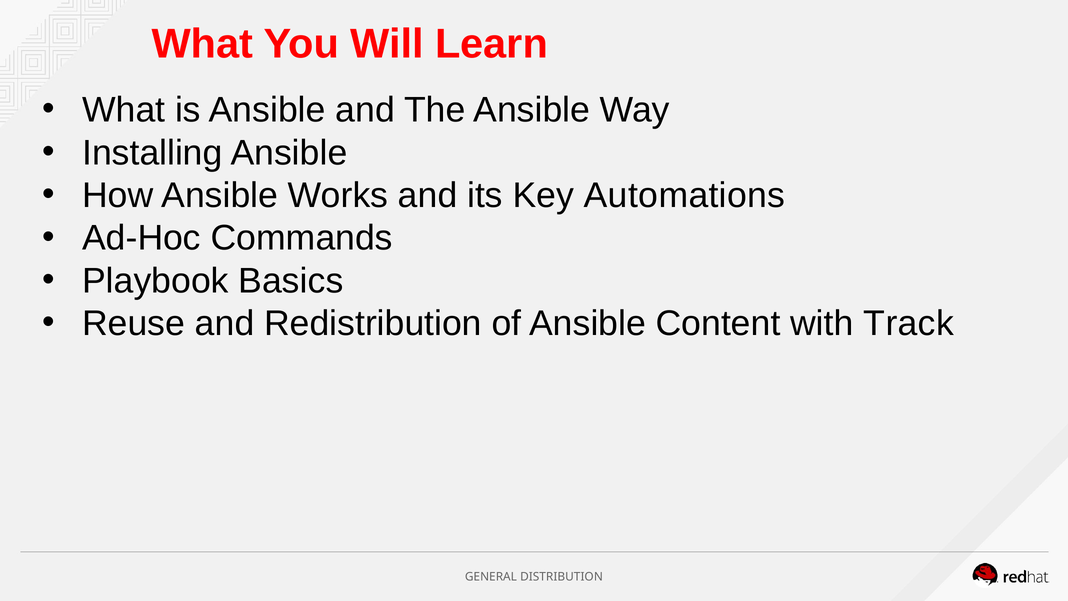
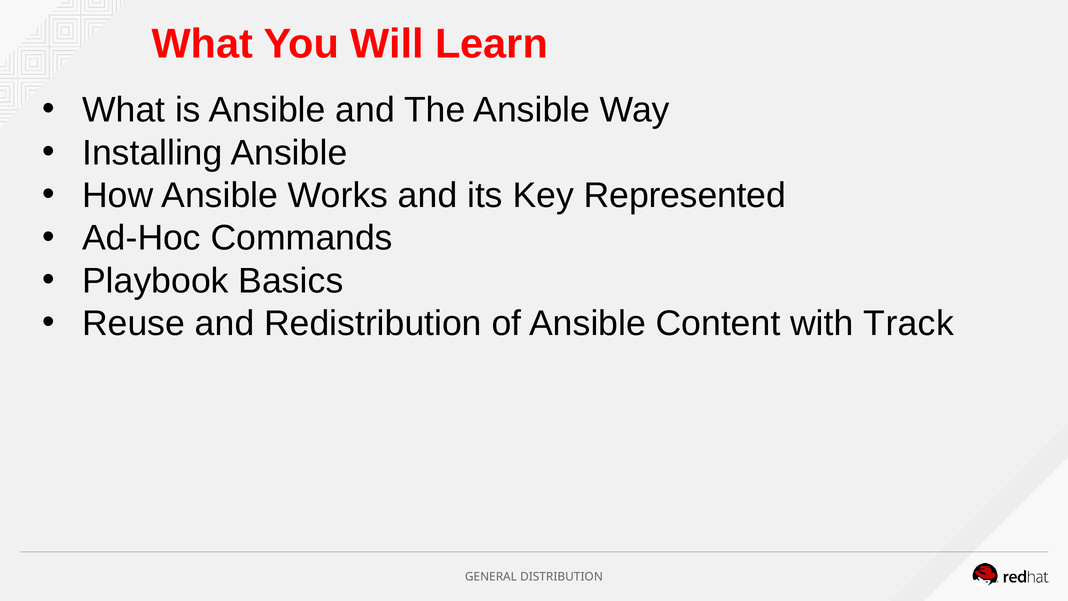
Automations: Automations -> Represented (685, 195)
